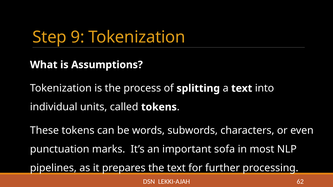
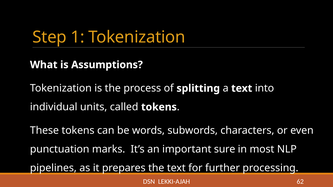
9: 9 -> 1 (78, 37)
sofa: sofa -> sure (225, 150)
